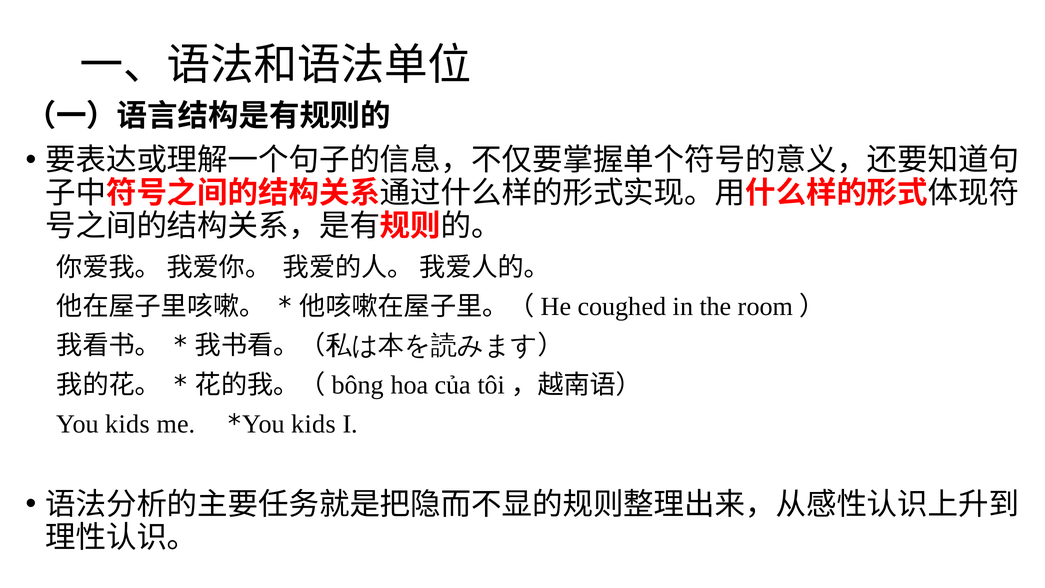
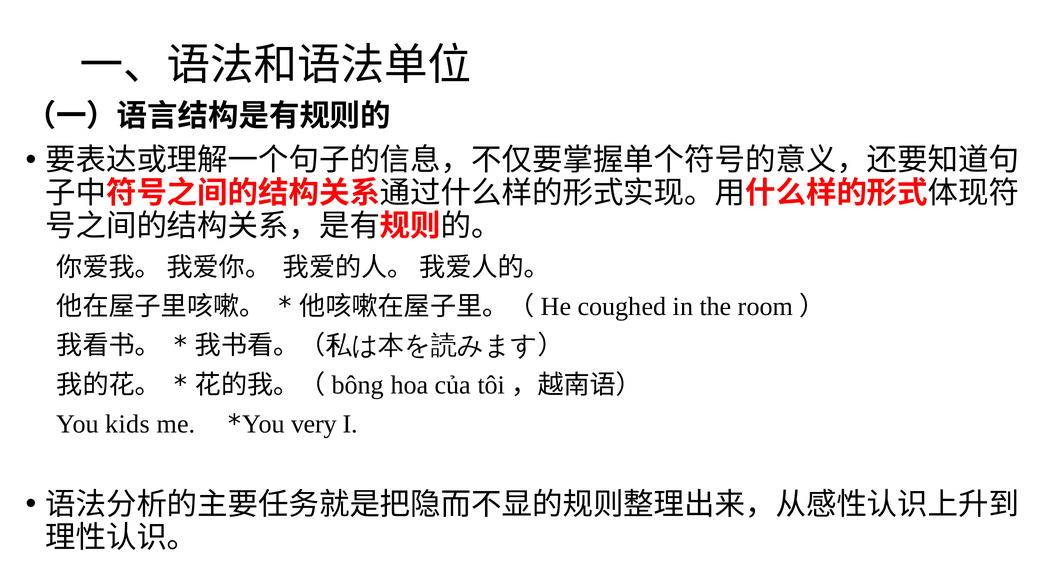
kids: kids -> very (314, 424)
